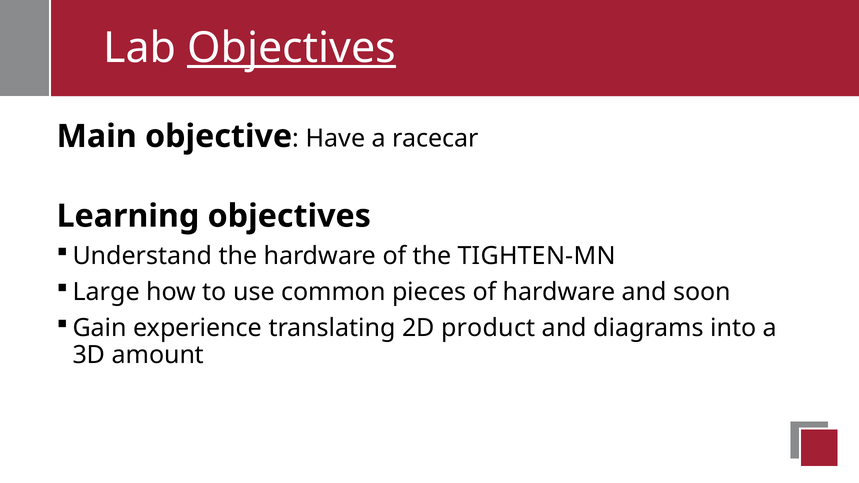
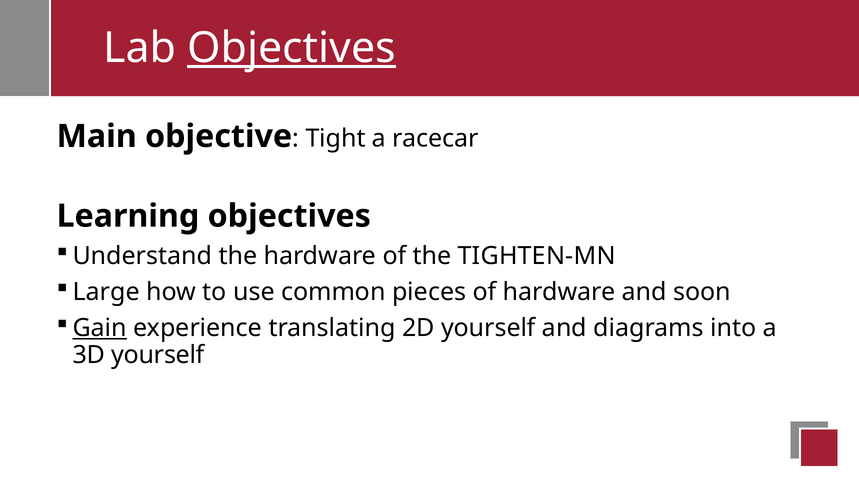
Have: Have -> Tight (336, 139)
Gain underline: none -> present (100, 328)
2D product: product -> yourself (488, 328)
3D amount: amount -> yourself (158, 355)
